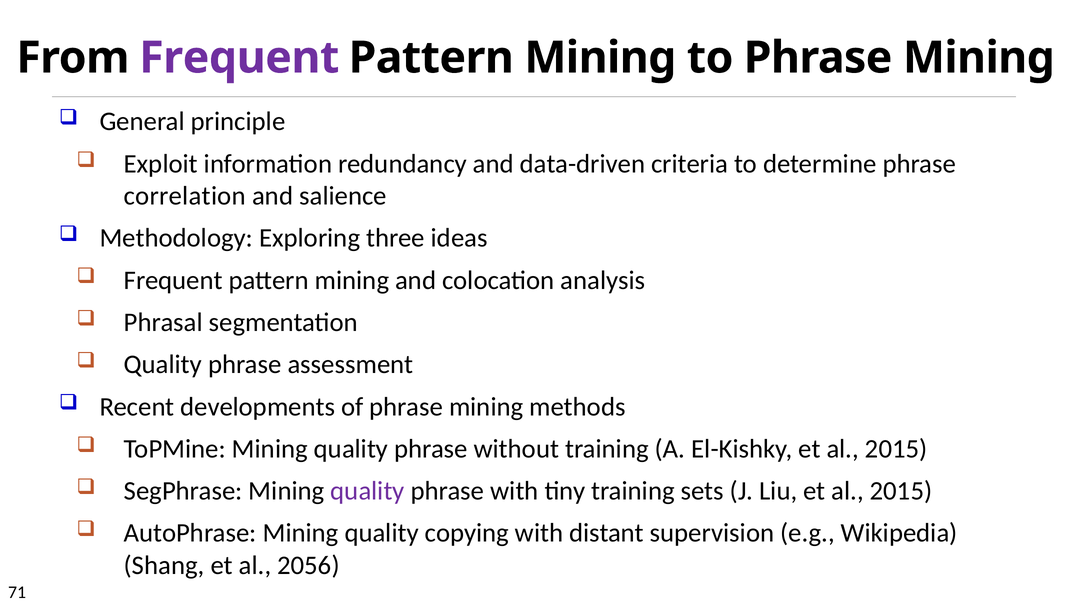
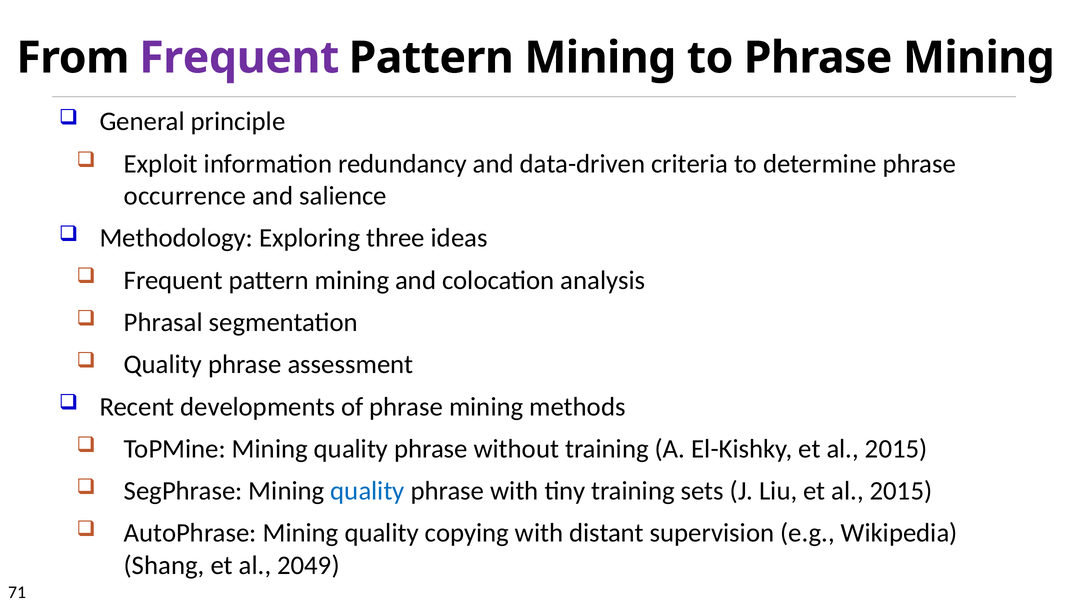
correlation: correlation -> occurrence (185, 196)
quality colour: purple -> blue (368, 491)
2056: 2056 -> 2049 (308, 566)
